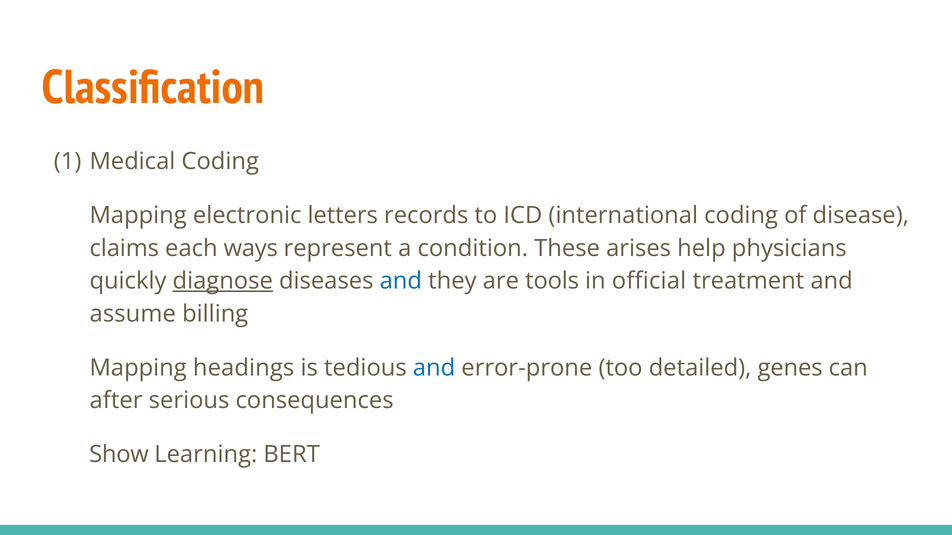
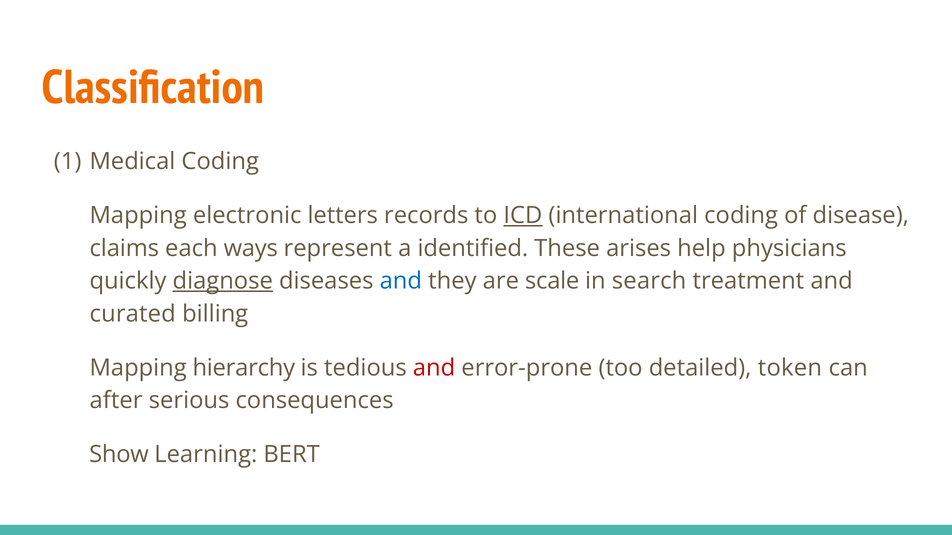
ICD underline: none -> present (523, 216)
condition: condition -> identified (473, 248)
tools: tools -> scale (552, 281)
official: official -> search (649, 281)
assume: assume -> curated (133, 314)
headings: headings -> hierarchy (244, 368)
and colour: blue -> red (434, 368)
genes: genes -> token (790, 368)
